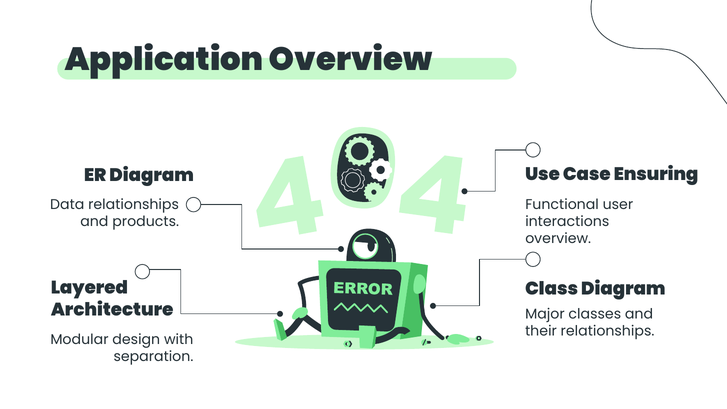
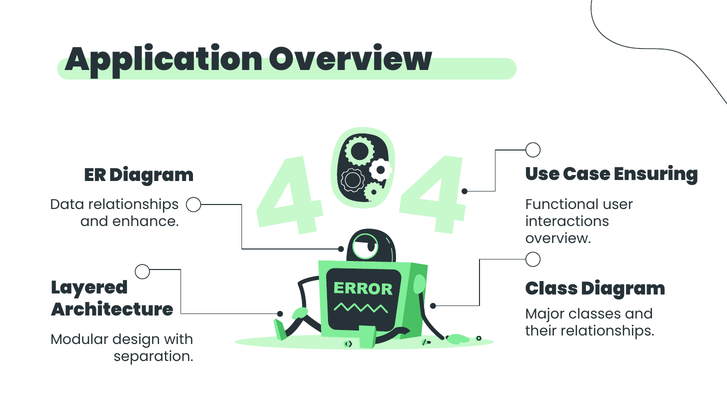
products: products -> enhance (146, 221)
